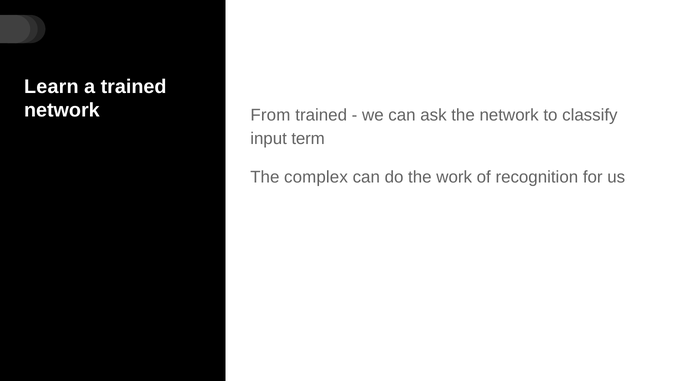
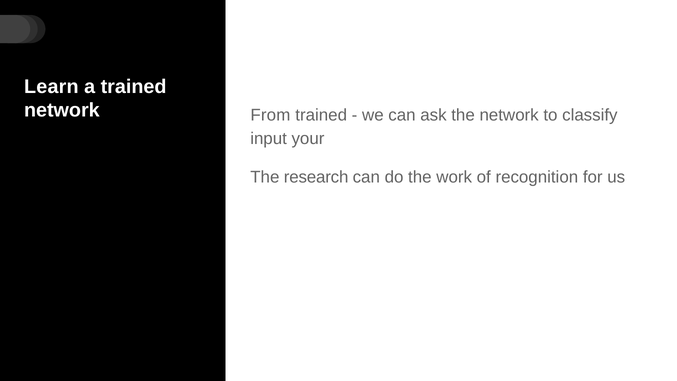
term: term -> your (308, 138)
complex: complex -> research (316, 177)
